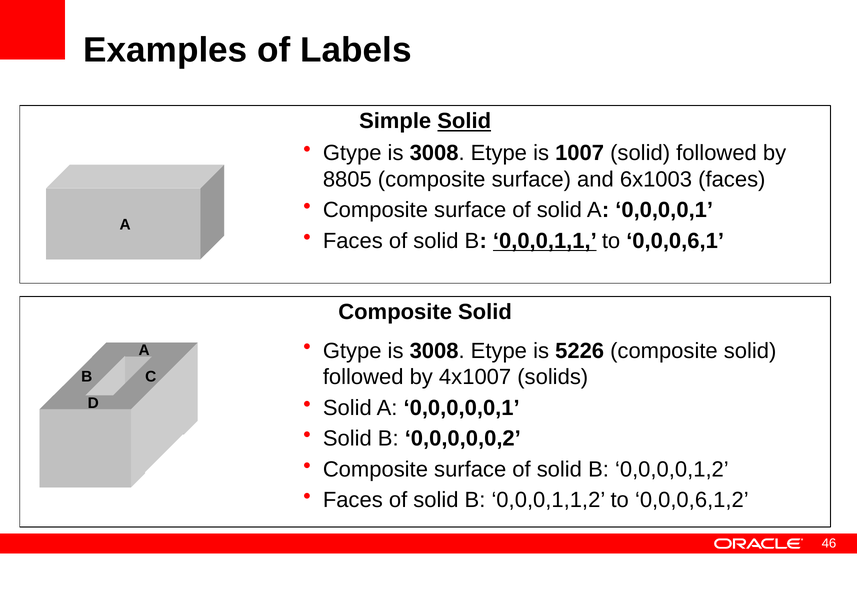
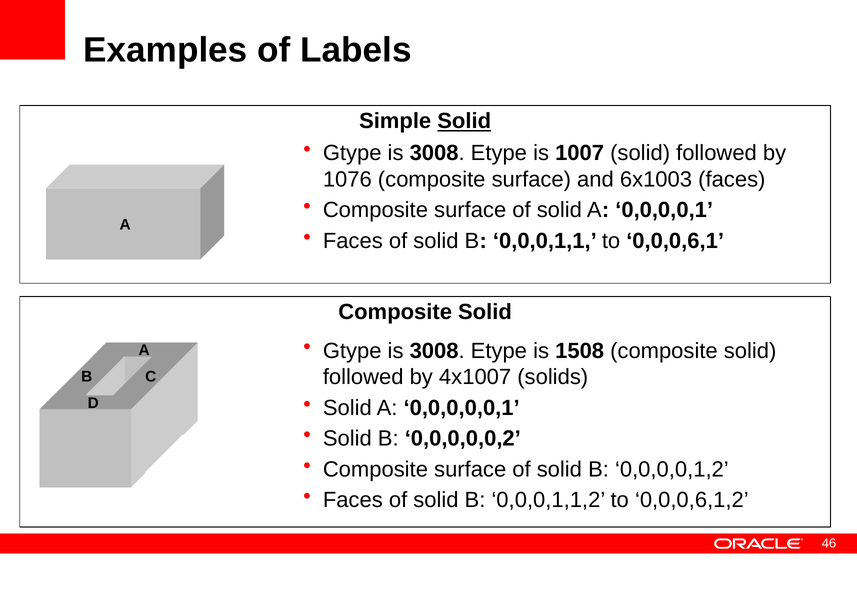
8805: 8805 -> 1076 (347, 180)
0,0,0,1,1 underline: present -> none (545, 241)
5226: 5226 -> 1508 (580, 351)
